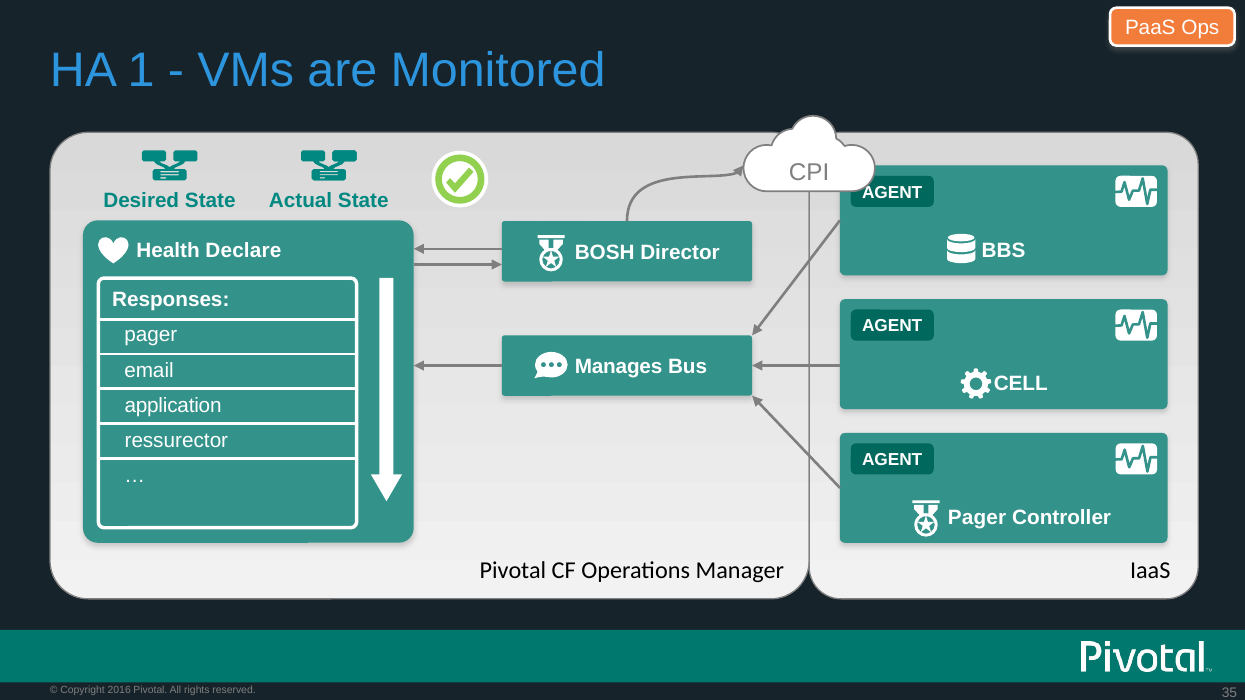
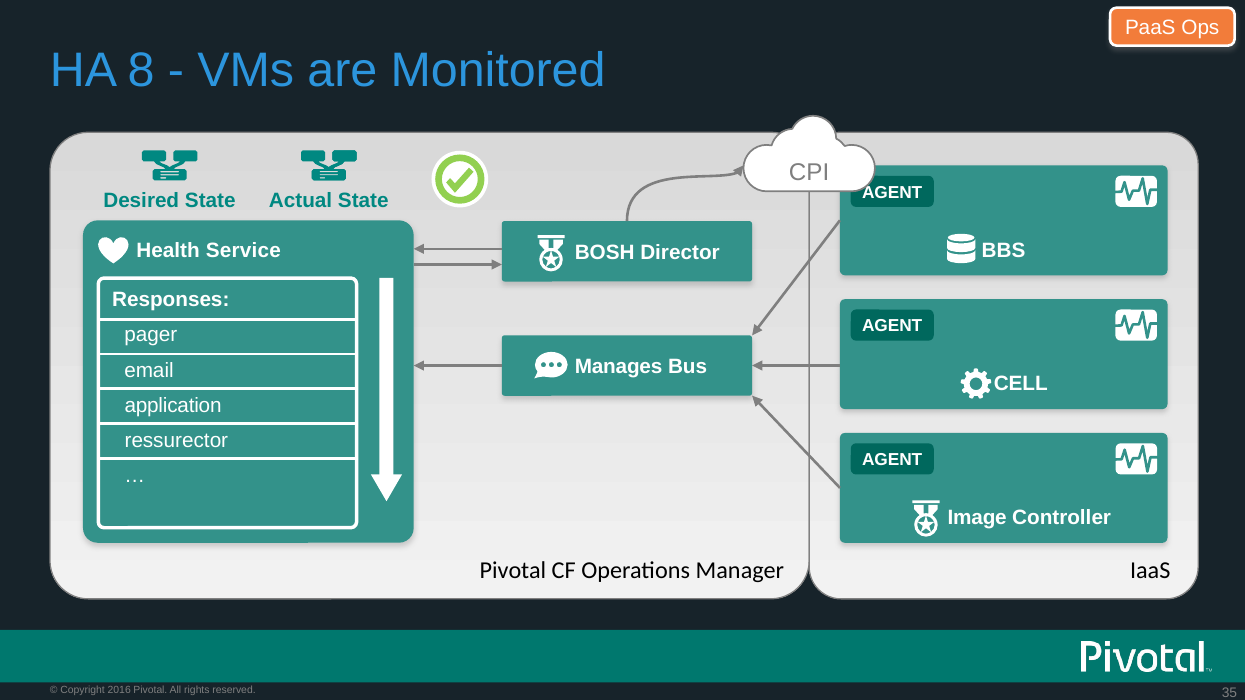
1: 1 -> 8 (141, 70)
Declare: Declare -> Service (243, 251)
Pager: Pager -> Image (977, 518)
